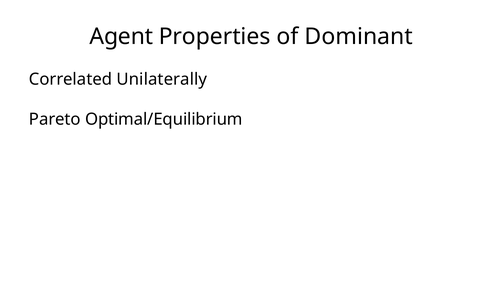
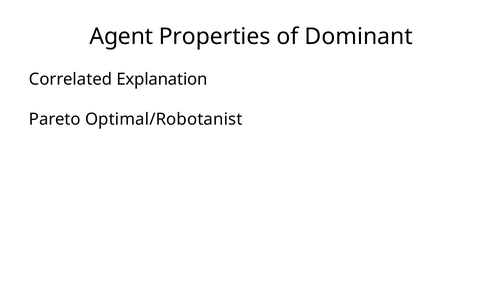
Unilaterally: Unilaterally -> Explanation (162, 79)
Optimal/Equilibrium: Optimal/Equilibrium -> Optimal/Robotanist (164, 119)
